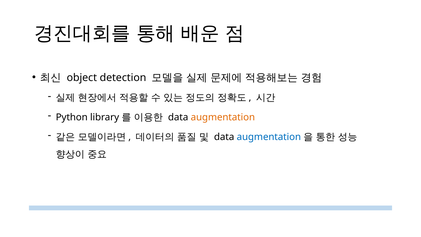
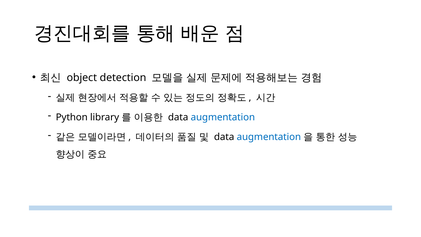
augmentation colour: orange -> blue (223, 117)
